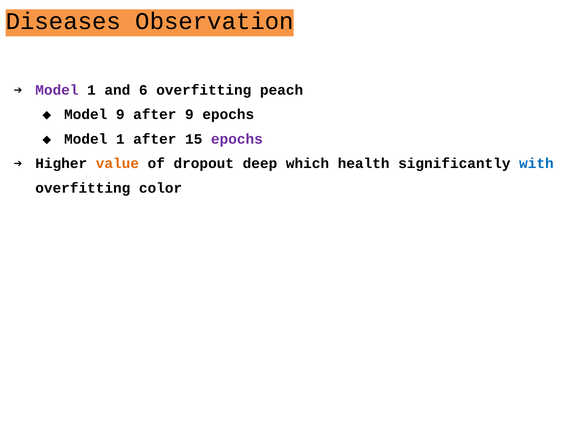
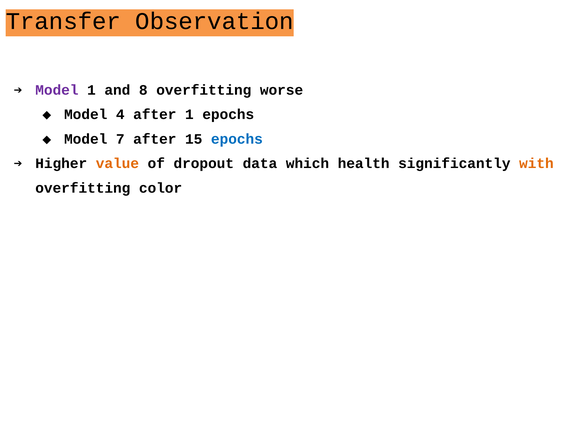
Diseases: Diseases -> Transfer (63, 21)
6: 6 -> 8 (143, 90)
peach: peach -> worse (282, 90)
Model 9: 9 -> 4 (120, 115)
after 9: 9 -> 1 (189, 115)
1: 1 -> 7 (120, 139)
epochs colour: purple -> blue (237, 139)
deep: deep -> data (260, 163)
with colour: blue -> orange (536, 163)
